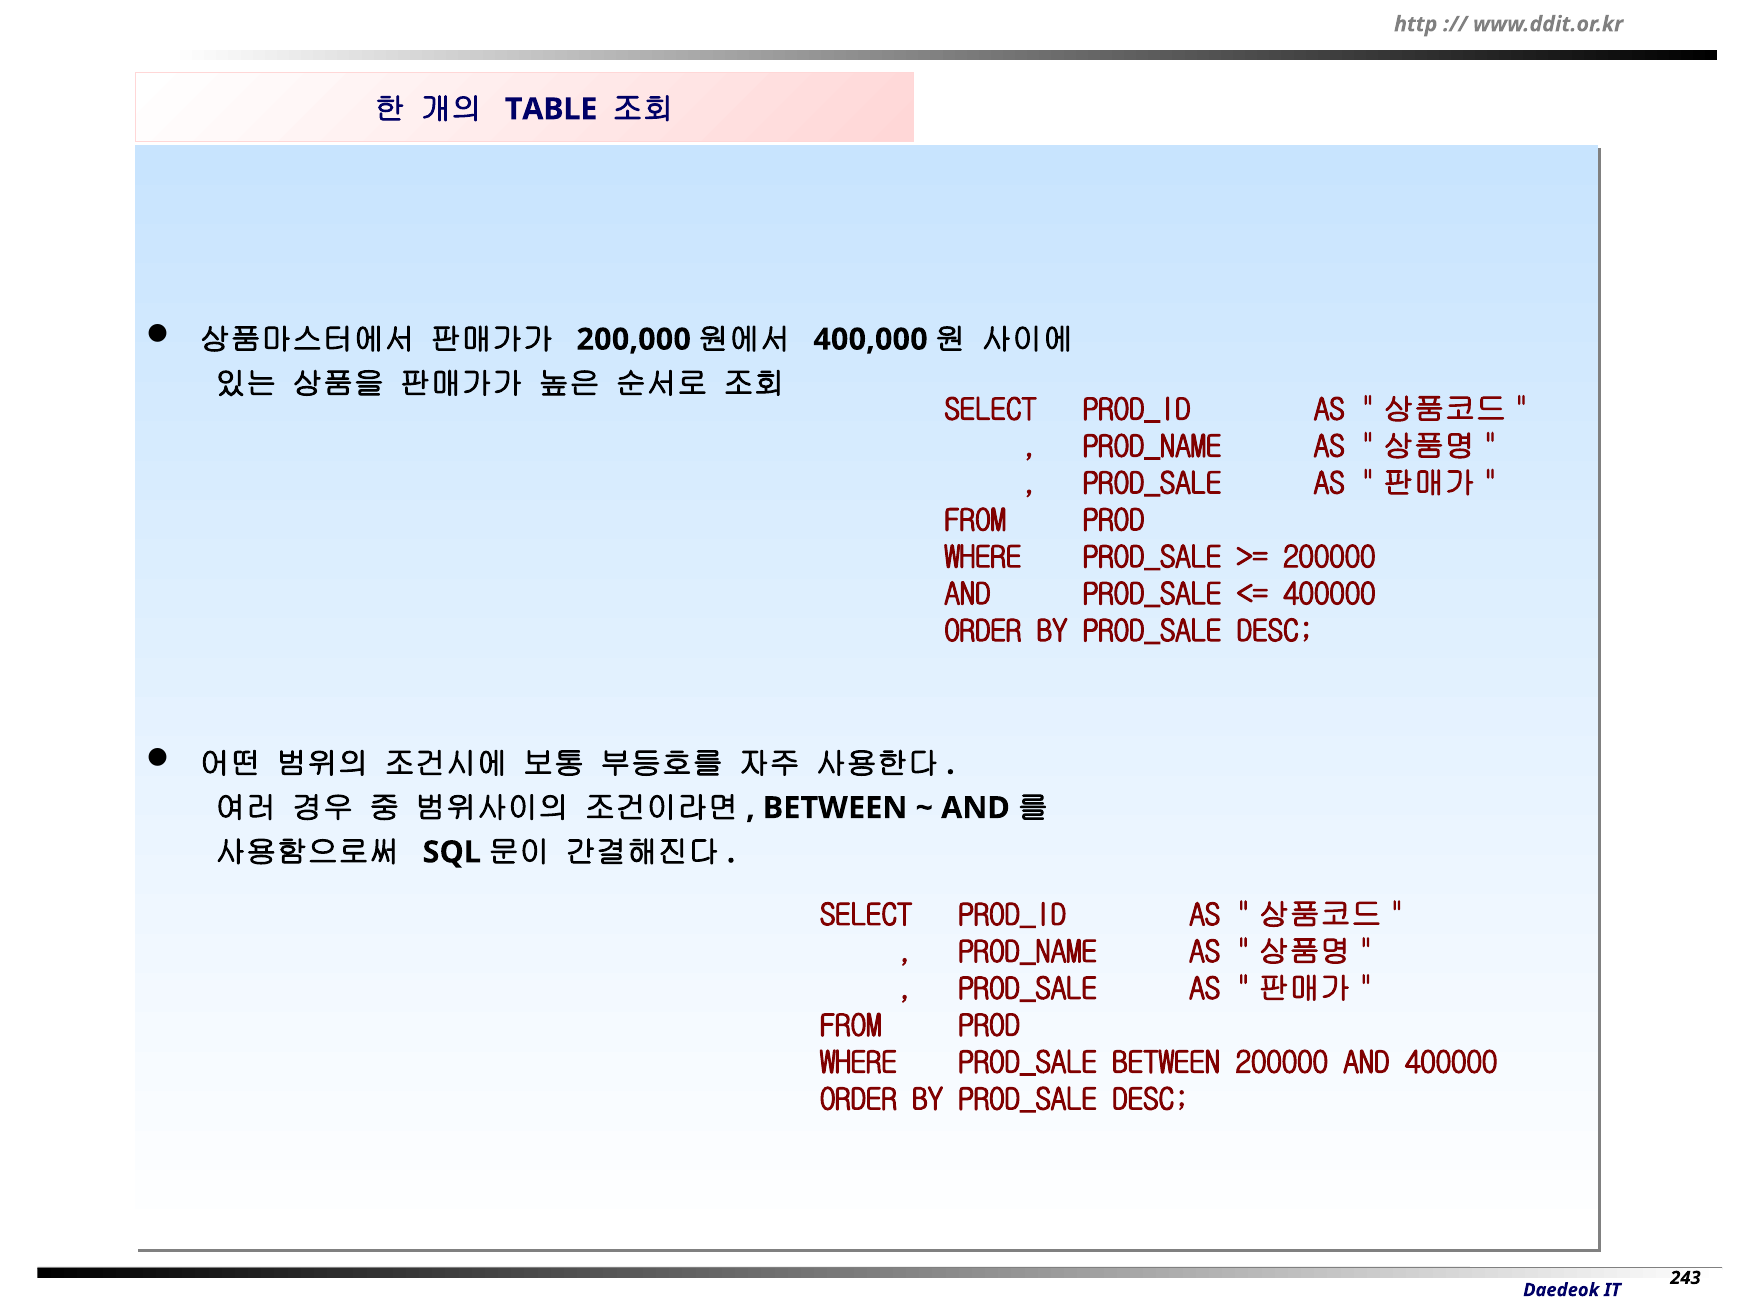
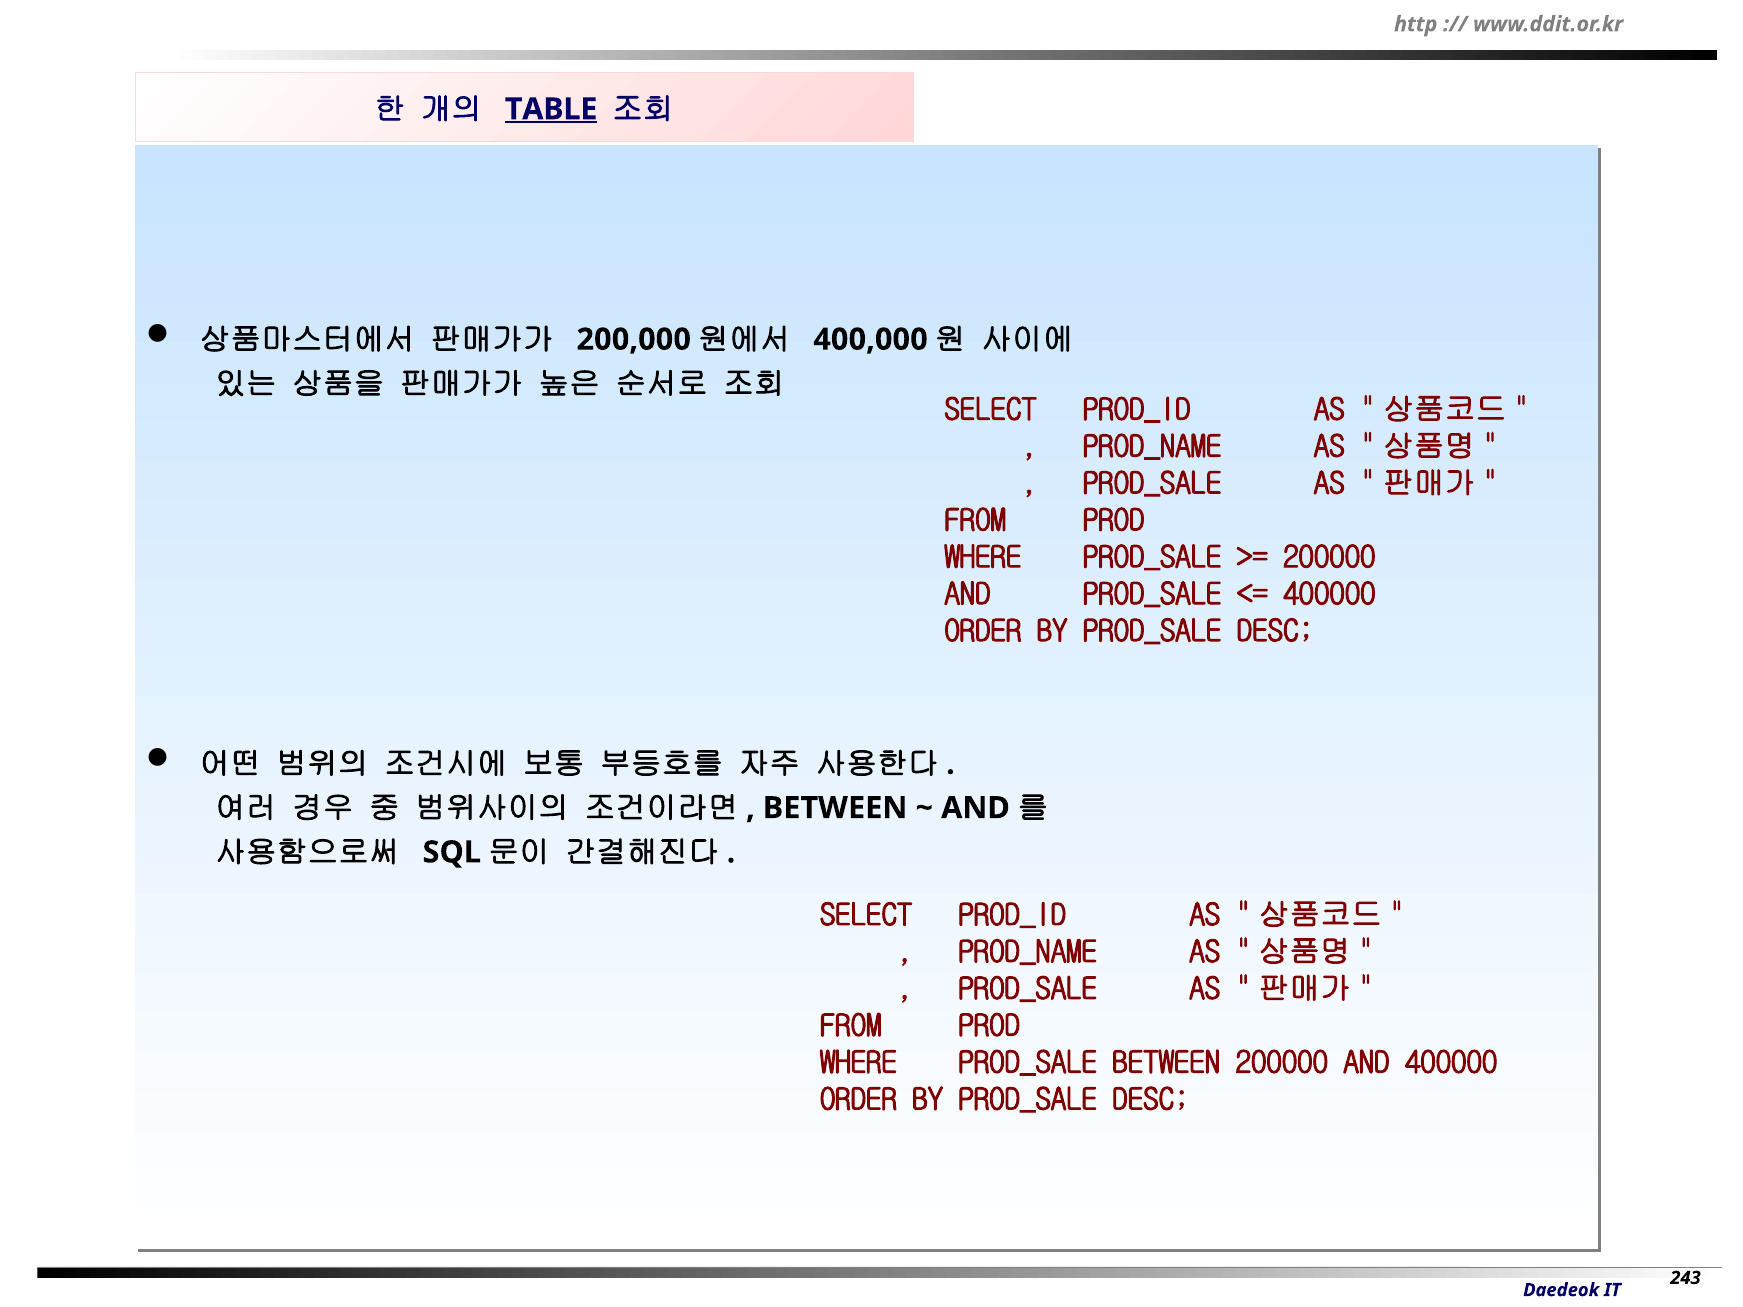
TABLE underline: none -> present (551, 109)
